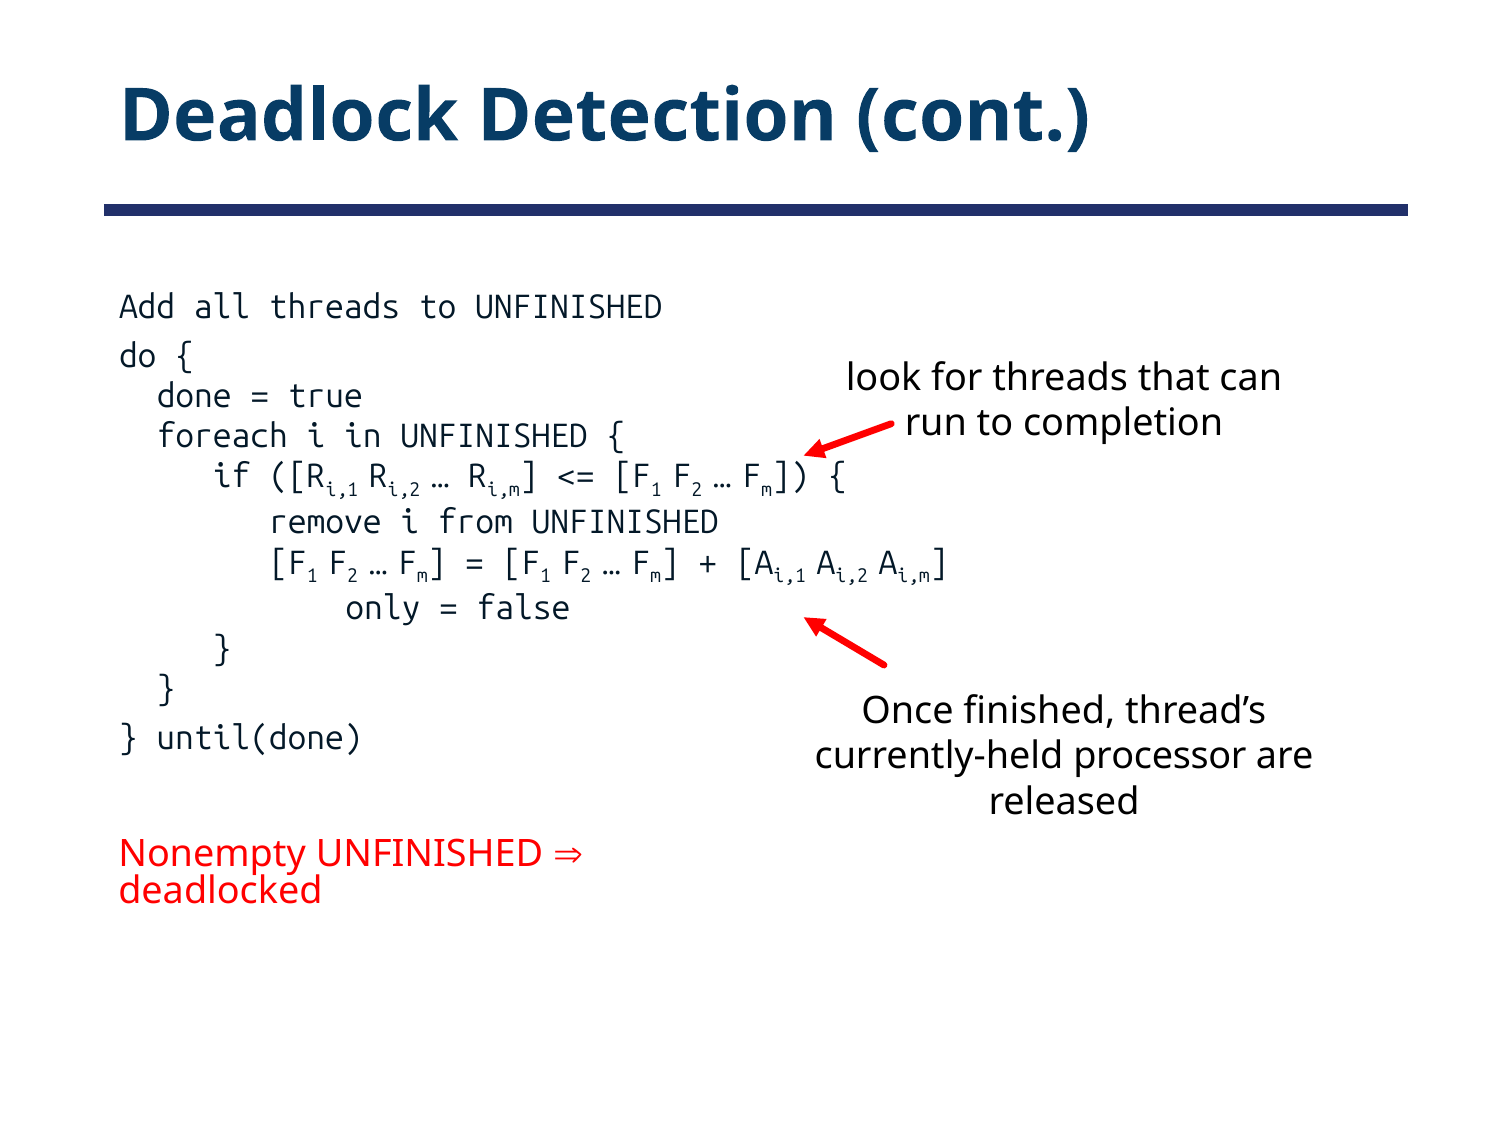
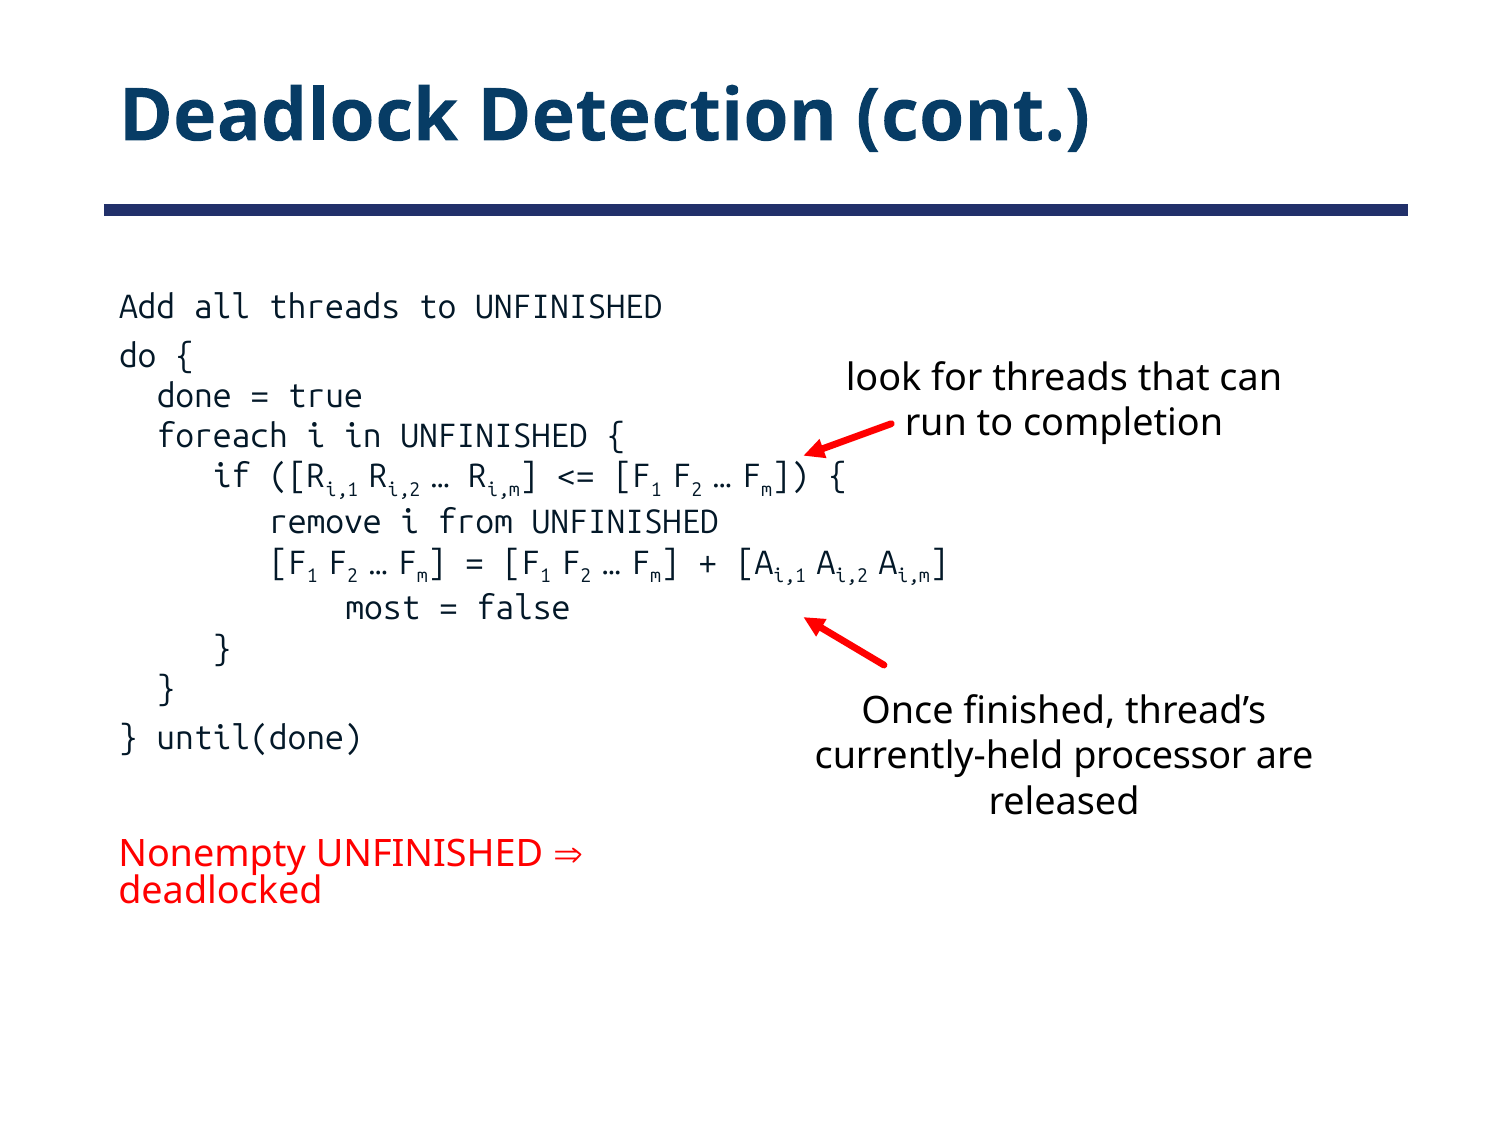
only: only -> most (383, 609)
